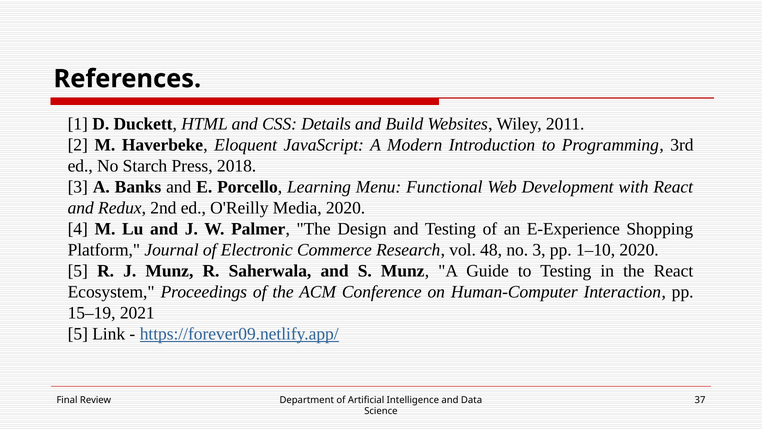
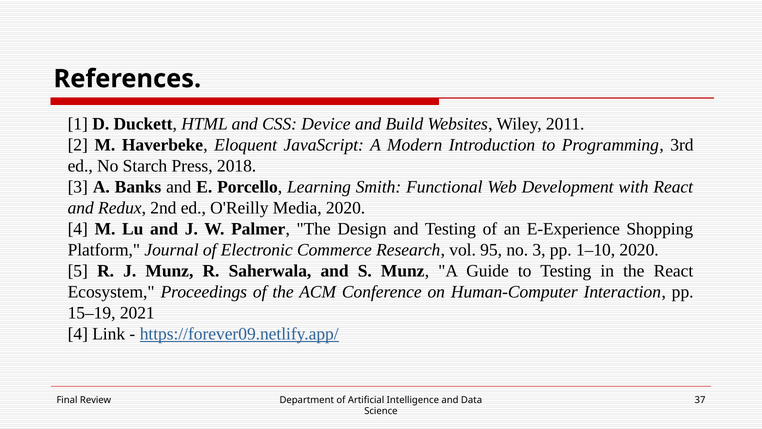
Details: Details -> Device (326, 124)
Menu: Menu -> Smith (379, 187)
48: 48 -> 95 (491, 250)
5: 5 -> 4 (78, 334)
